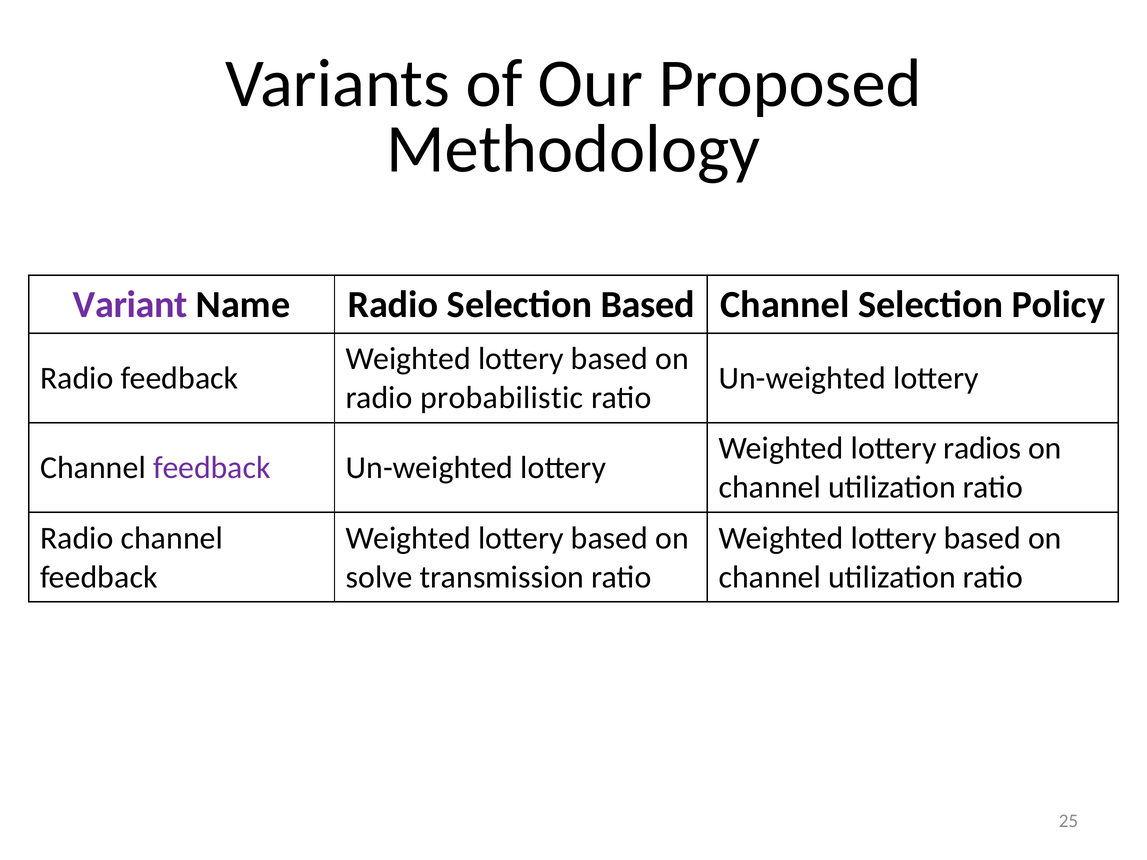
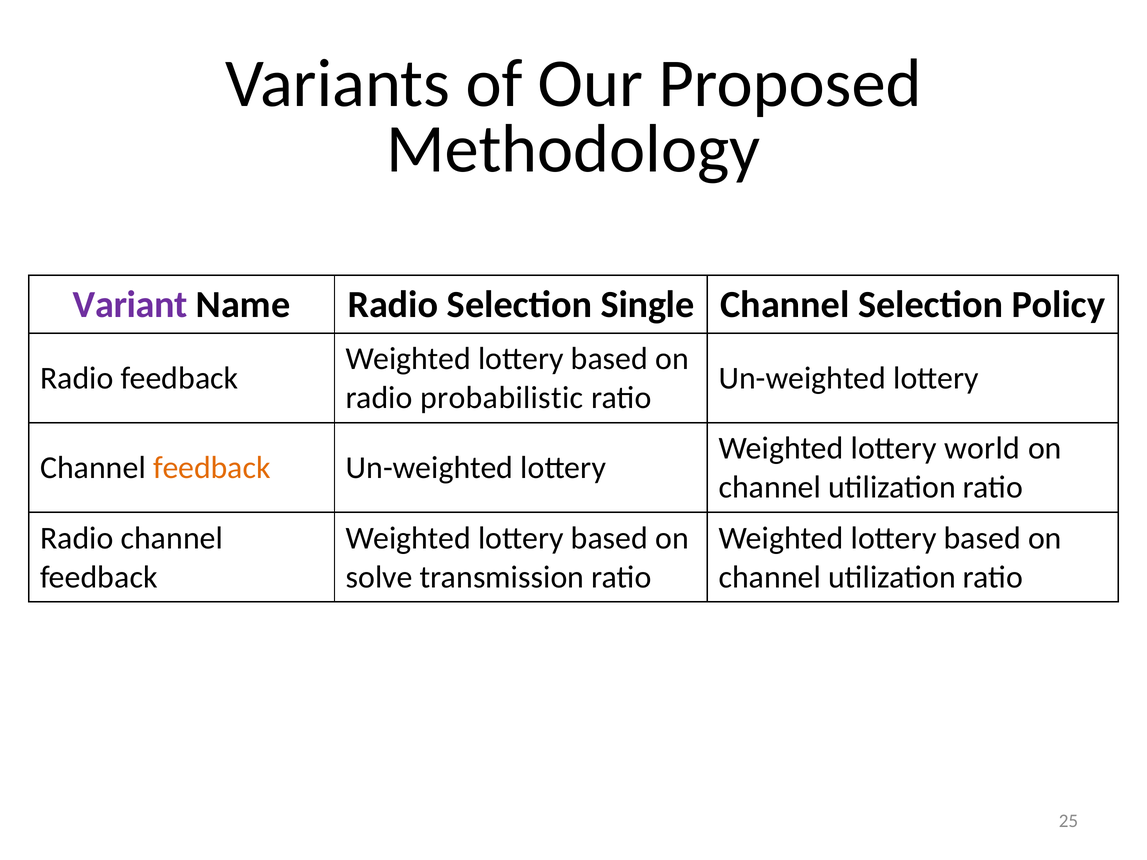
Selection Based: Based -> Single (648, 305)
radios: radios -> world (982, 449)
feedback colour: purple -> orange (212, 468)
